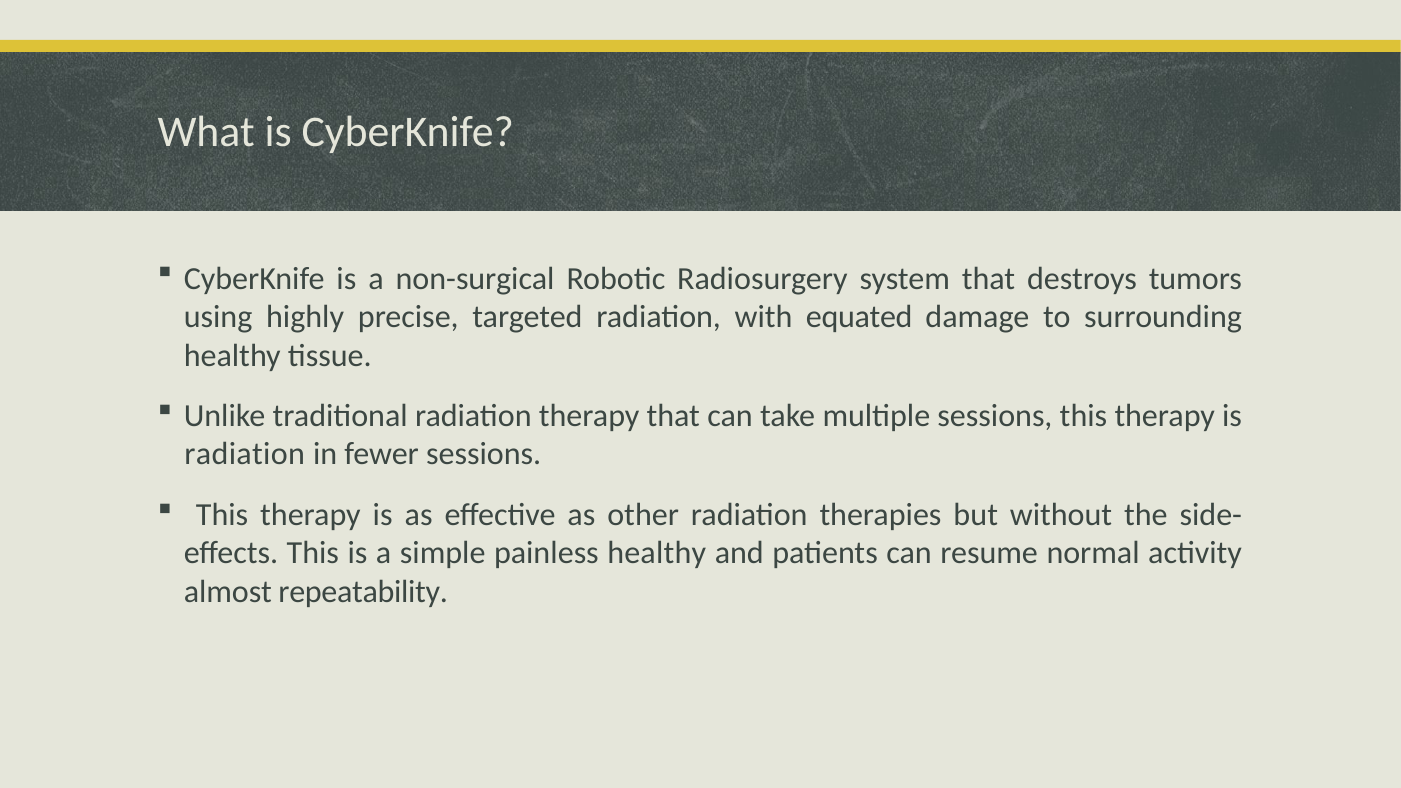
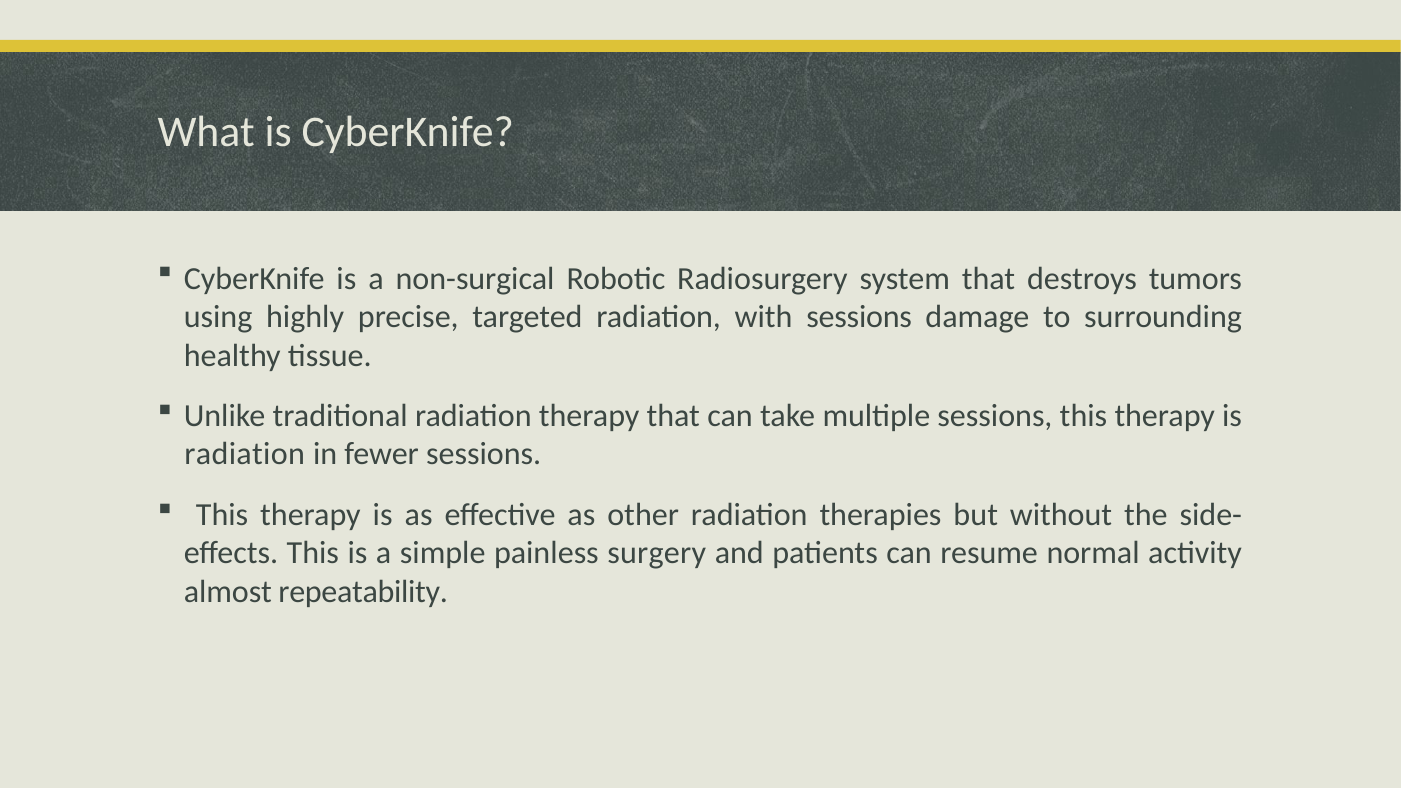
with equated: equated -> sessions (859, 317)
painless healthy: healthy -> surgery (657, 553)
